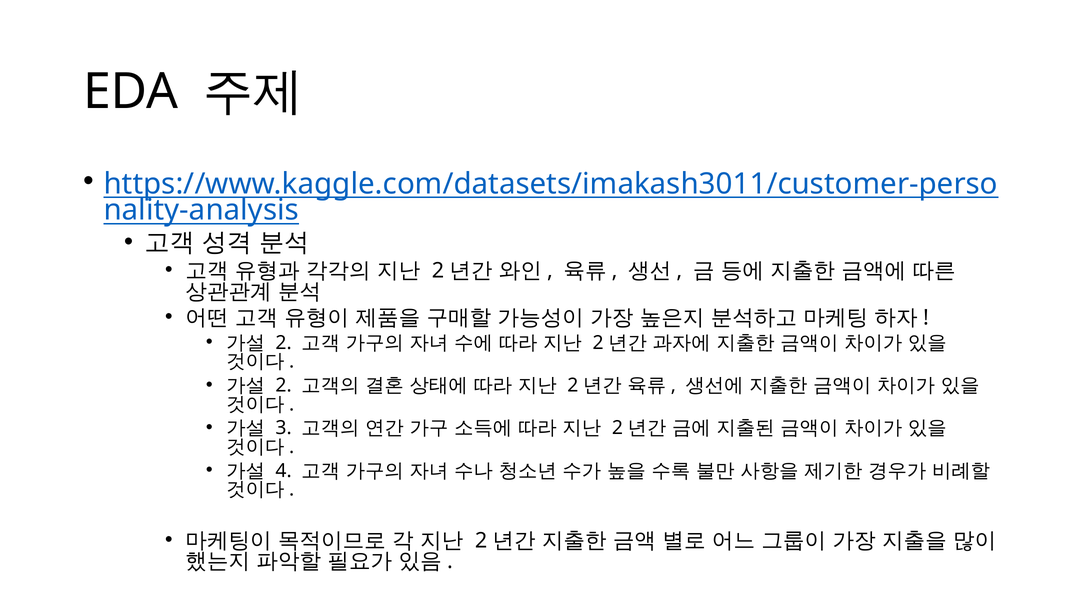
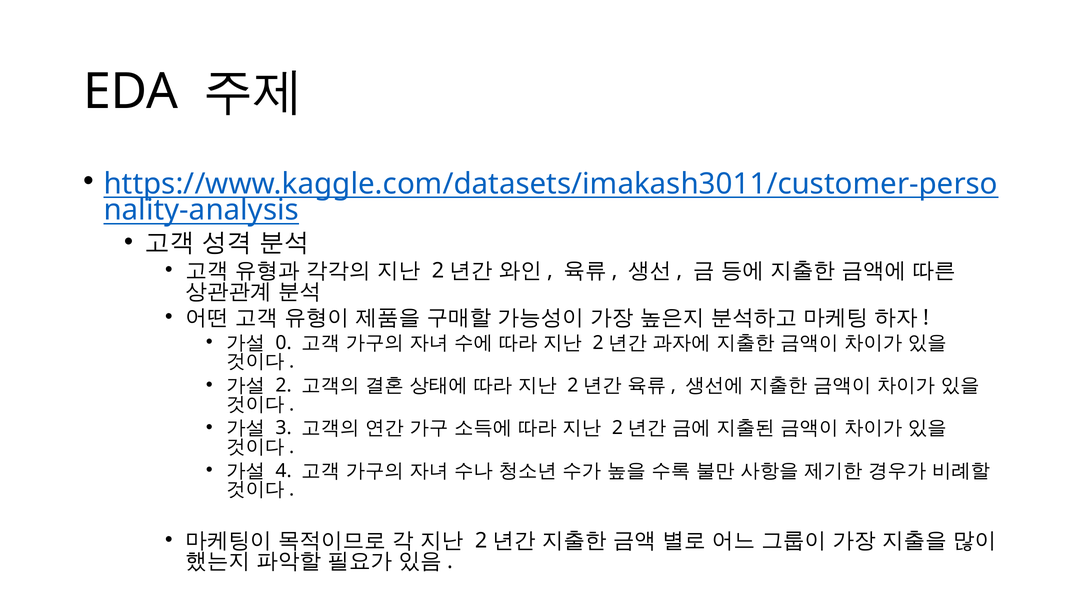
2: 2 -> 0 (284, 343)
